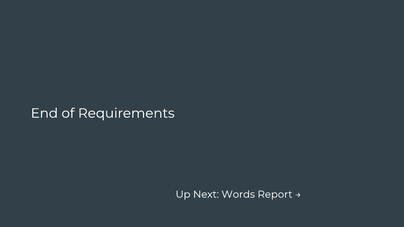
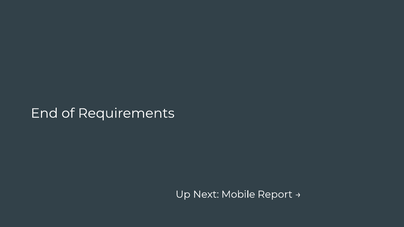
Words: Words -> Mobile (238, 195)
